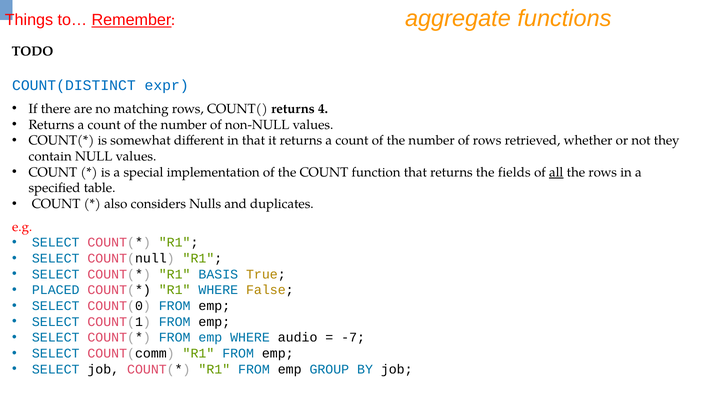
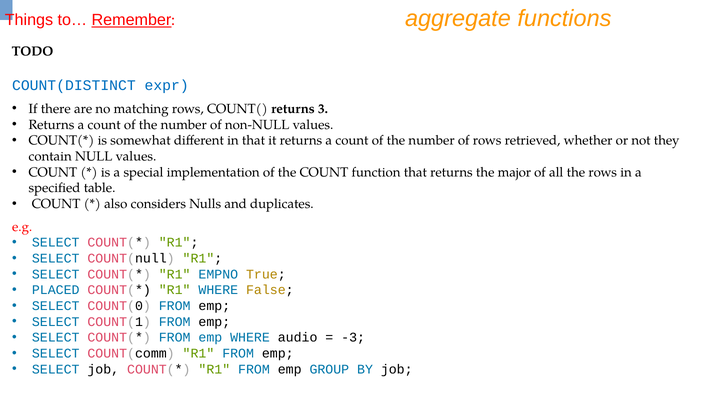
4: 4 -> 3 (323, 109)
fields: fields -> major (514, 172)
all underline: present -> none (556, 172)
BASIS: BASIS -> EMPNO (218, 275)
-7: -7 -> -3 (353, 338)
